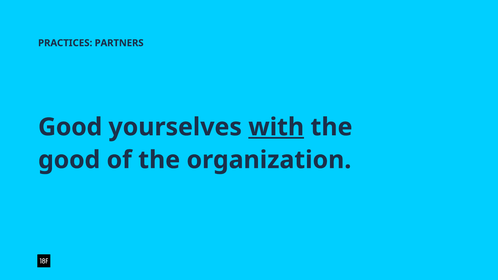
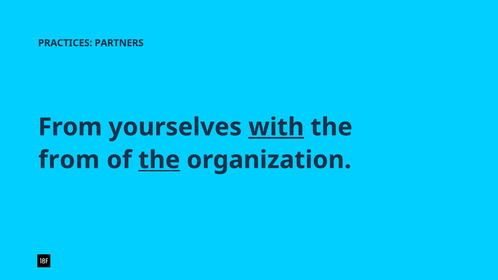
Good: Good -> From (70, 127)
good: good -> from (69, 160)
the underline: none -> present (159, 160)
